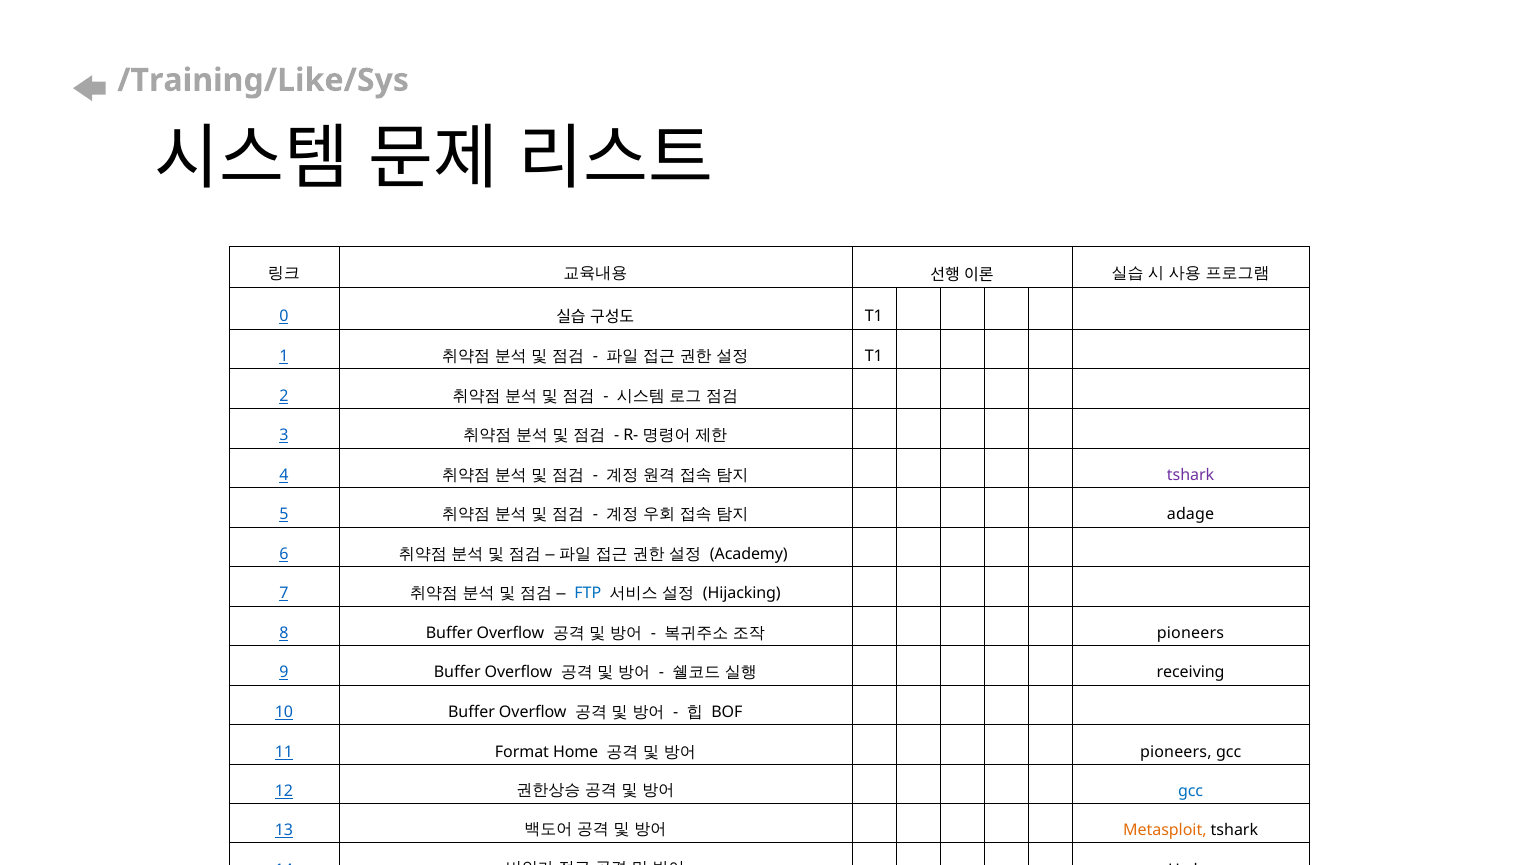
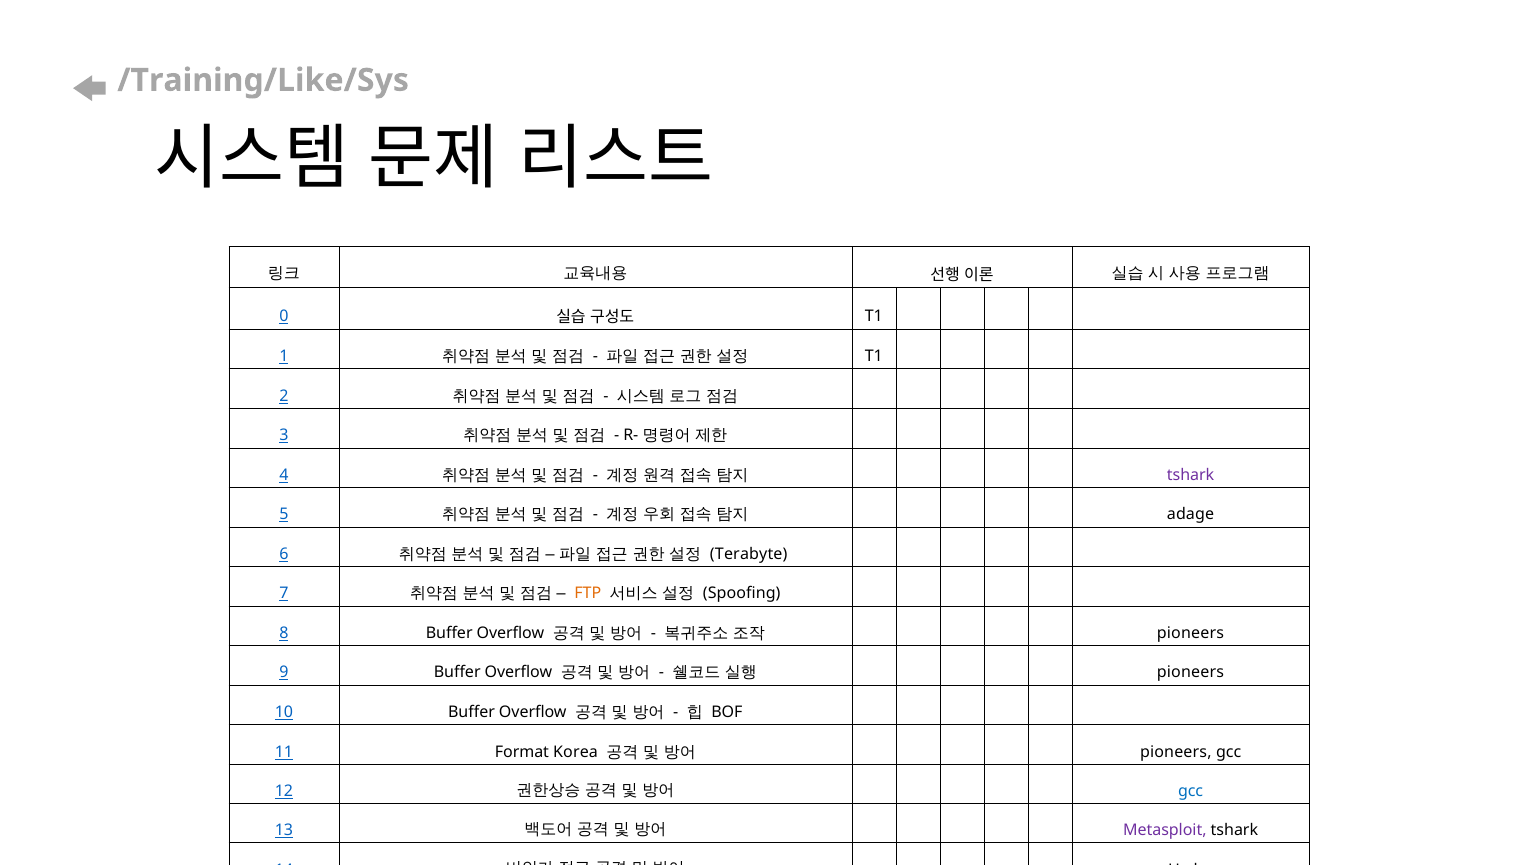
Academy: Academy -> Terabyte (749, 554)
FTP colour: blue -> orange (588, 594)
Hijacking: Hijacking -> Spoofing (742, 594)
receiving: receiving -> pioneers (1190, 673)
Home: Home -> Korea (576, 752)
Metasploit colour: orange -> purple (1165, 831)
